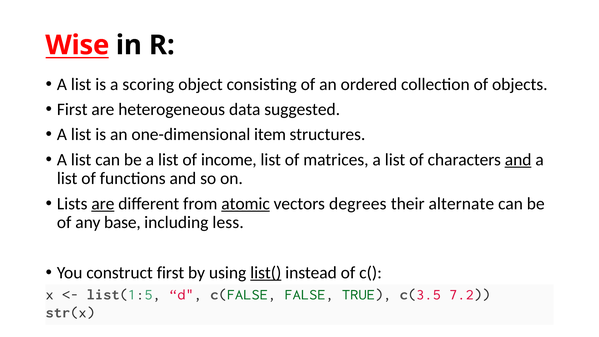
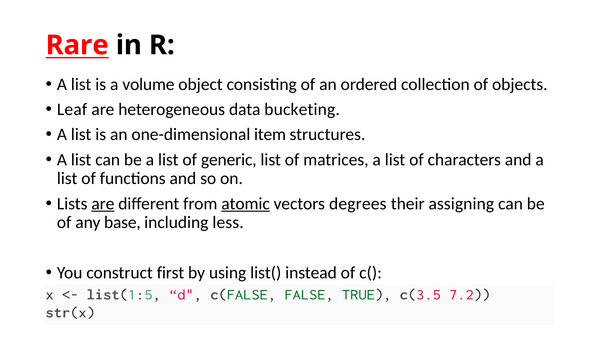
Wise: Wise -> Rare (77, 45)
scoring: scoring -> volume (148, 84)
First: First -> Leaf (72, 109)
suggested: suggested -> bucketing (302, 109)
income: income -> generic (229, 160)
and underline: present -> none (518, 160)
alternate: alternate -> assigning (461, 204)
list( underline: present -> none (266, 273)
